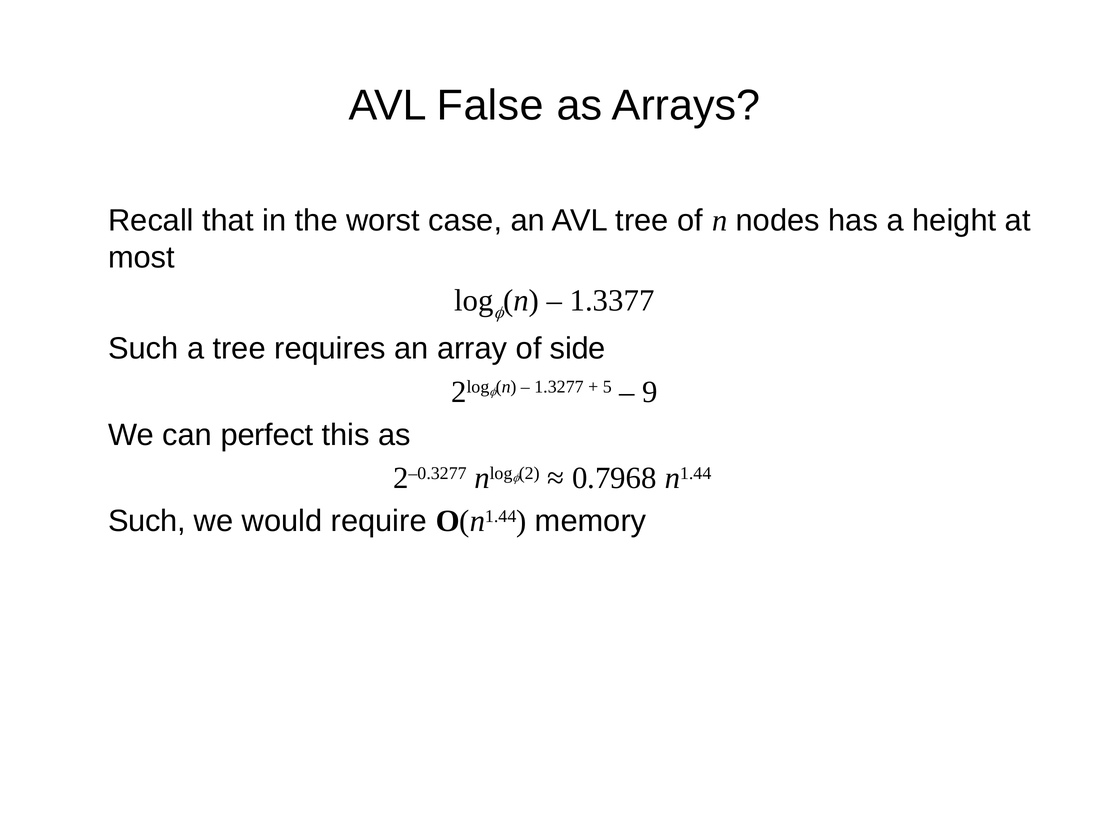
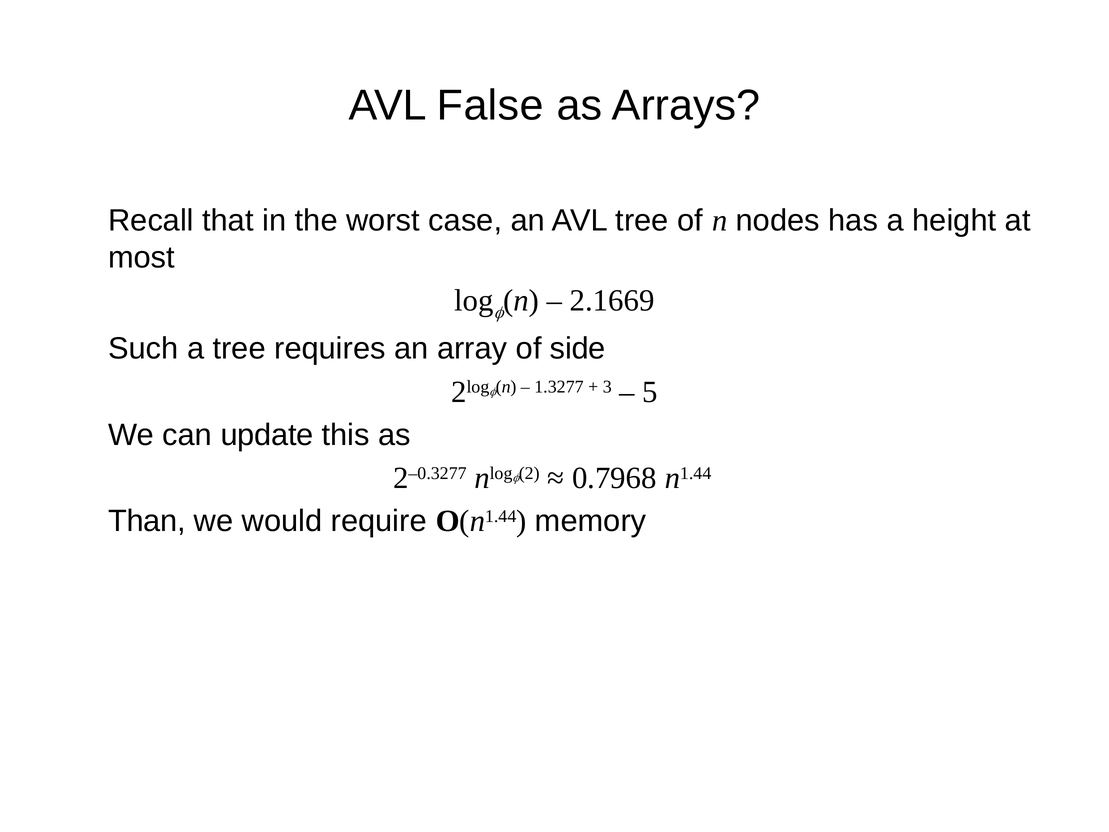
1.3377: 1.3377 -> 2.1669 (612, 300)
5: 5 -> 3 (607, 387)
9: 9 -> 5 (650, 392)
perfect: perfect -> update (267, 435)
Such: Such -> Than (147, 521)
